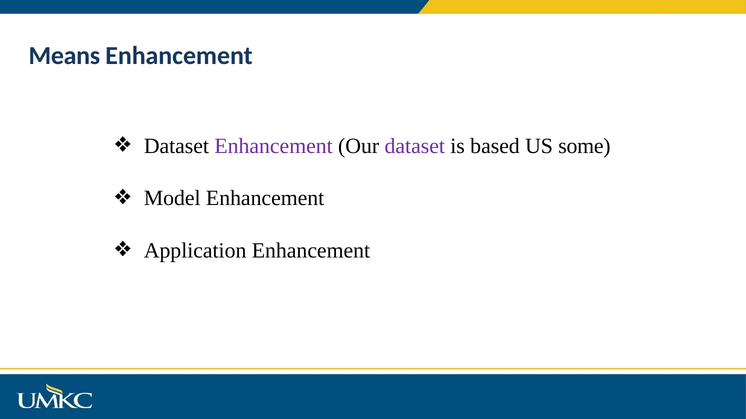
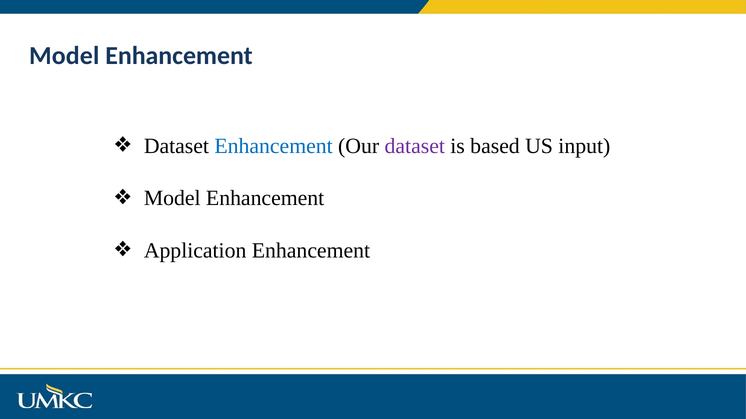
Means: Means -> Model (64, 56)
Enhancement colour: purple -> blue (274, 146)
some: some -> input (584, 146)
